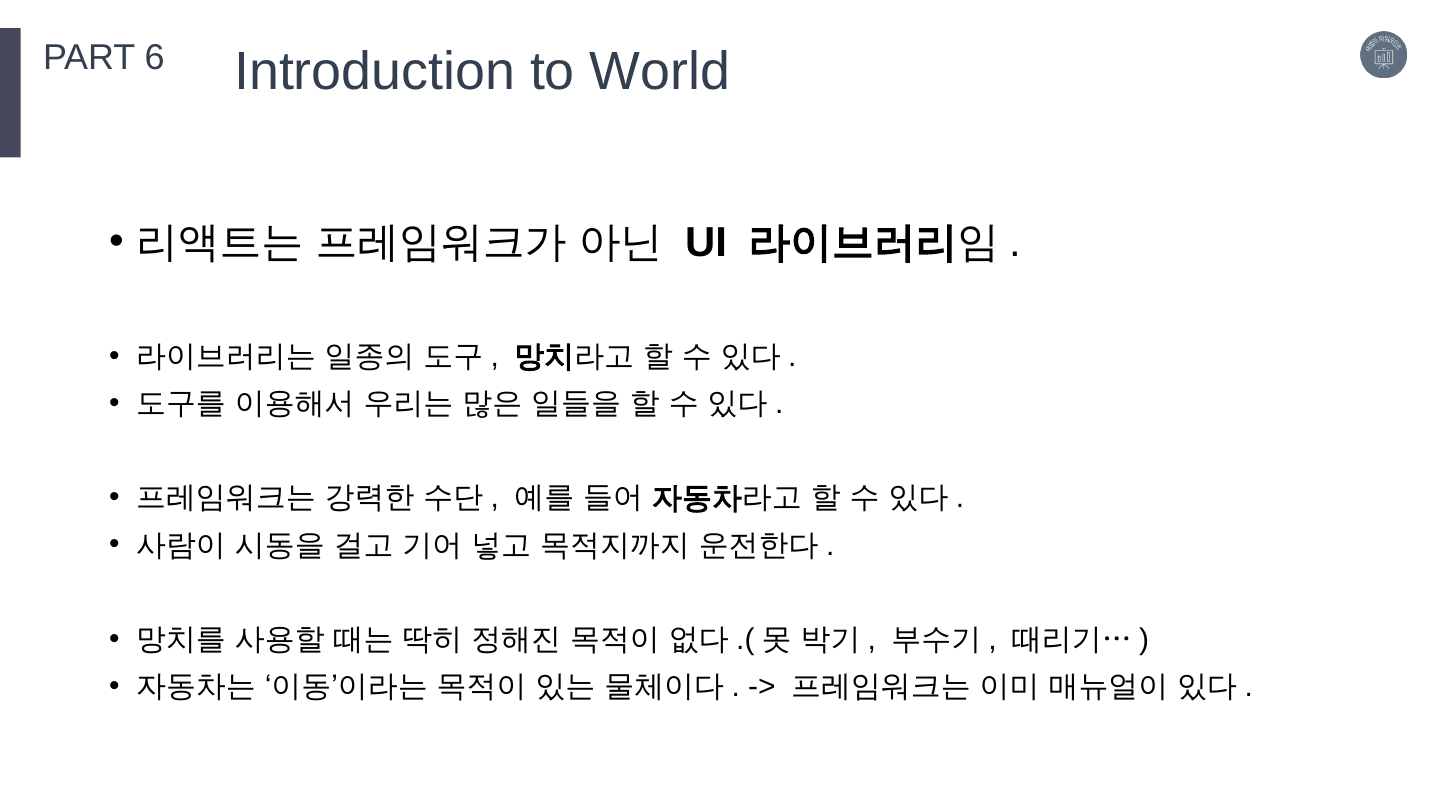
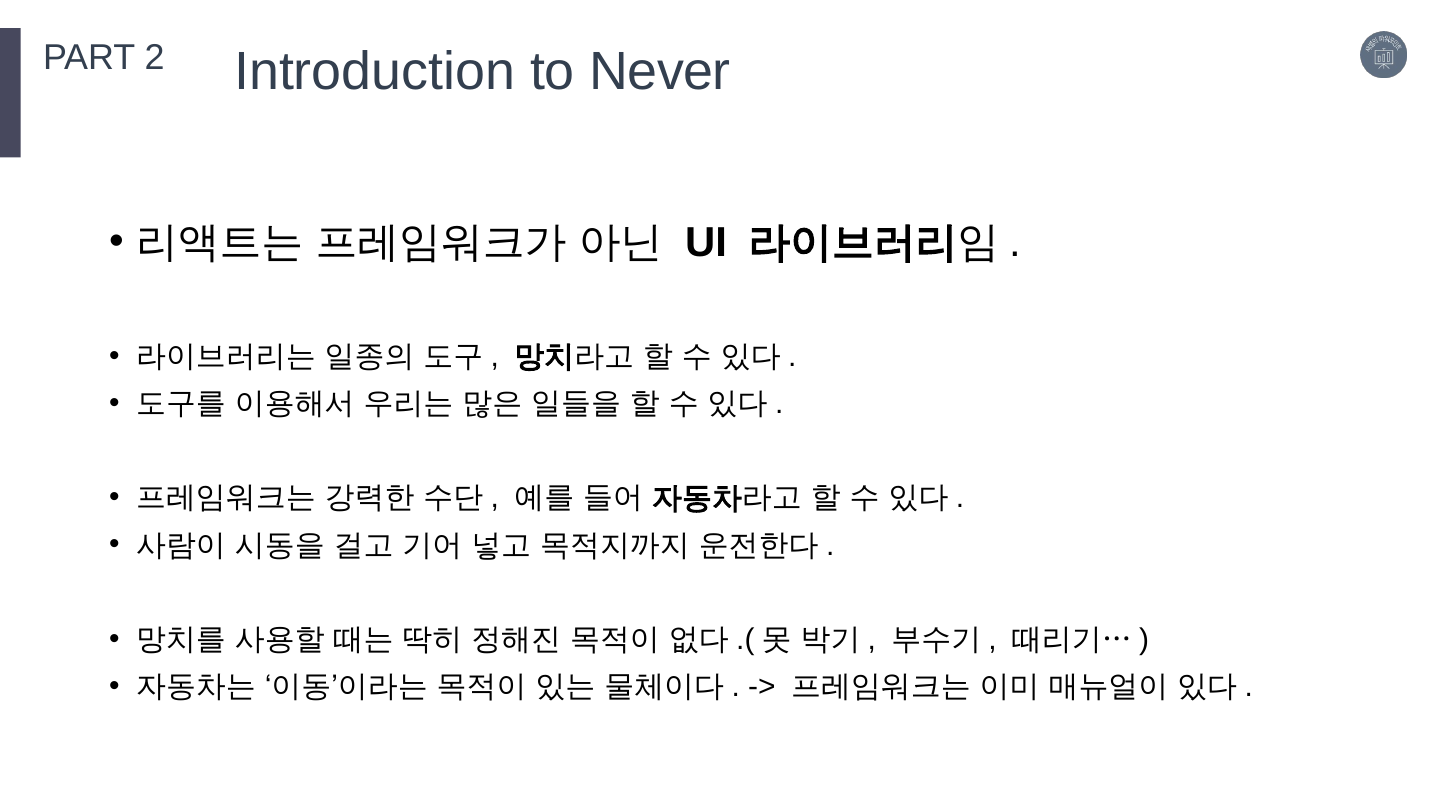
6: 6 -> 2 (155, 57)
World: World -> Never (660, 71)
